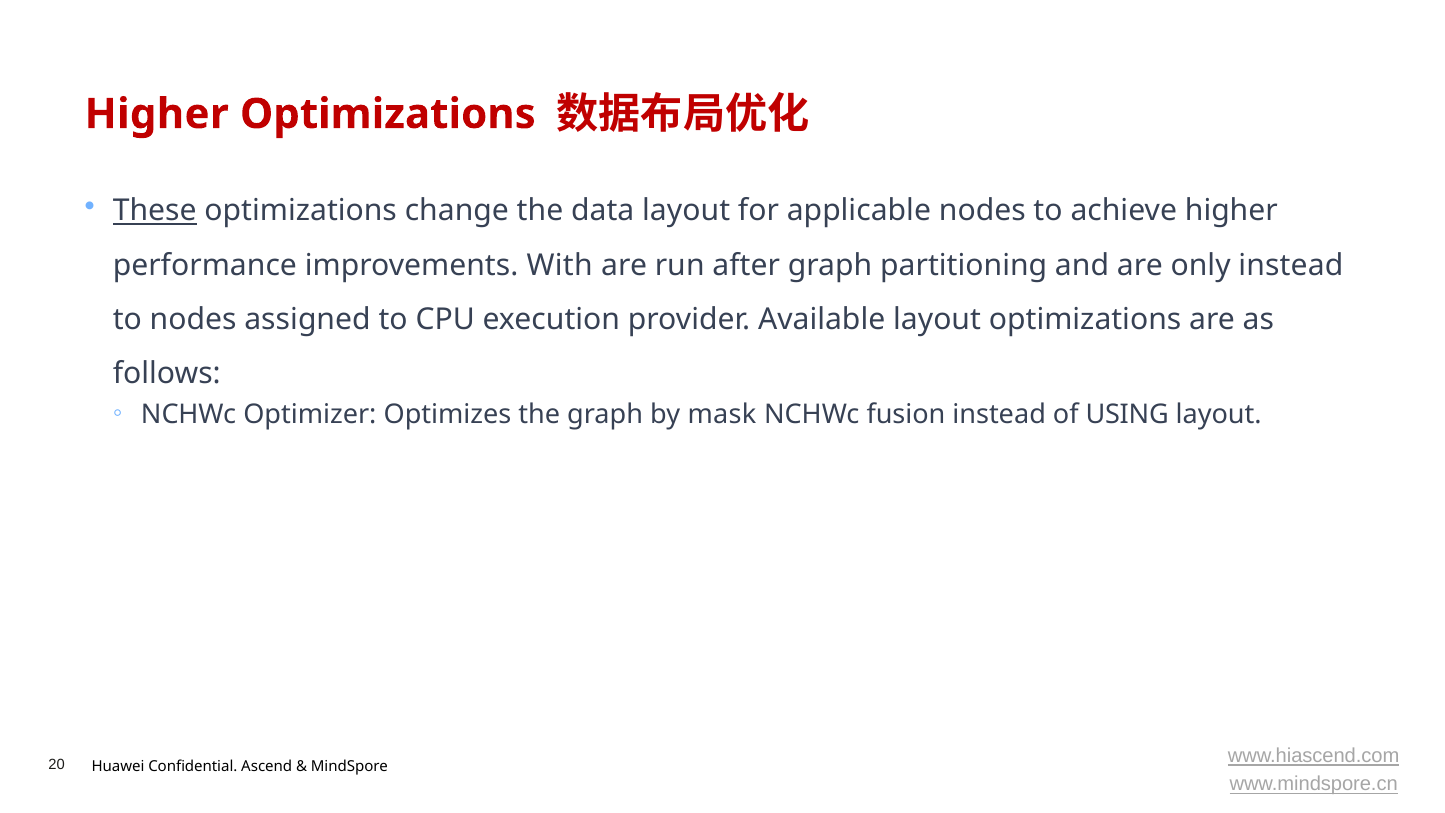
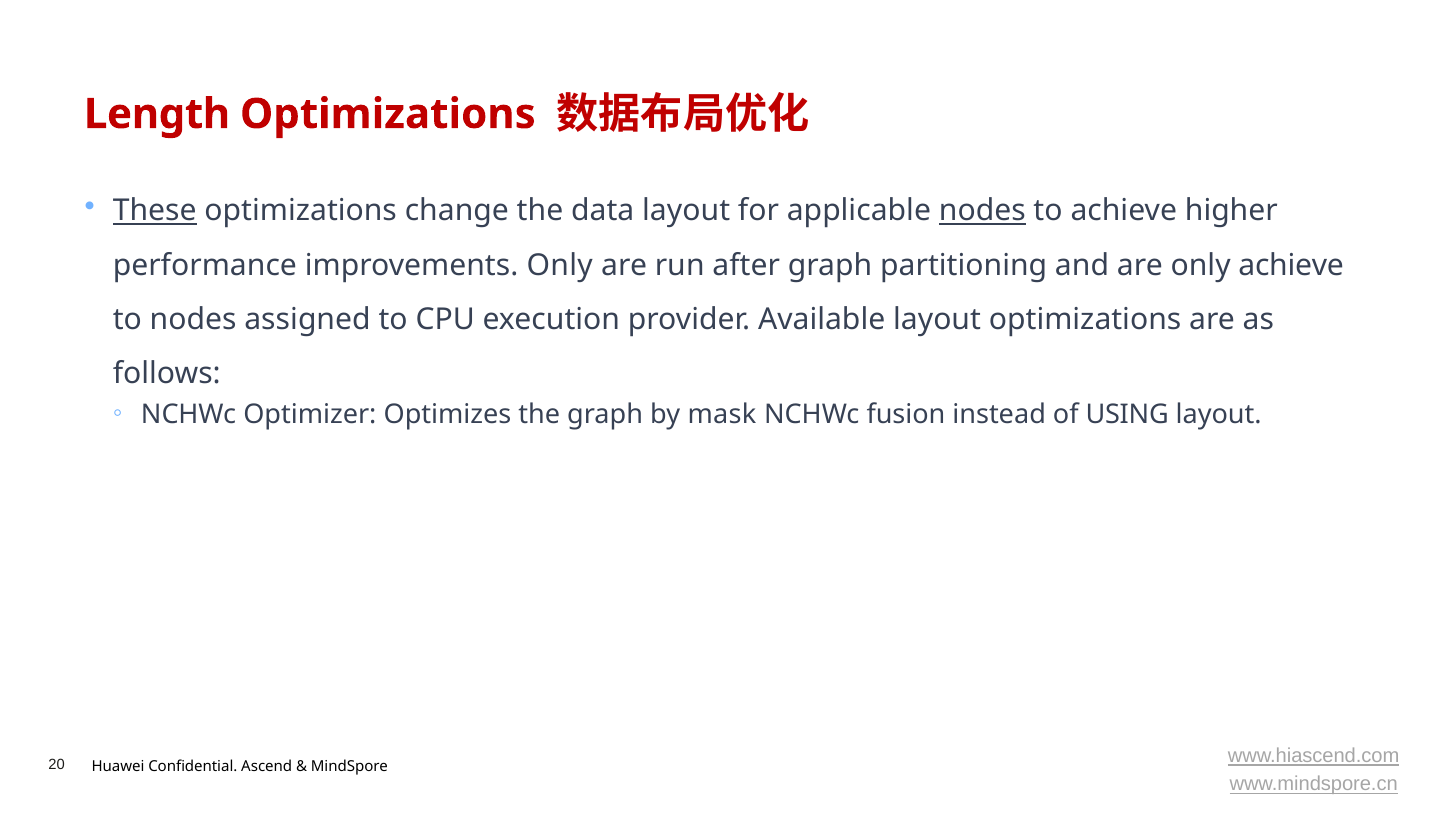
Higher: Higher -> Length (157, 114)
nodes underline: none -> present (982, 211)
improvements With: With -> Only (560, 265)
only instead: instead -> achieve (1291, 265)
